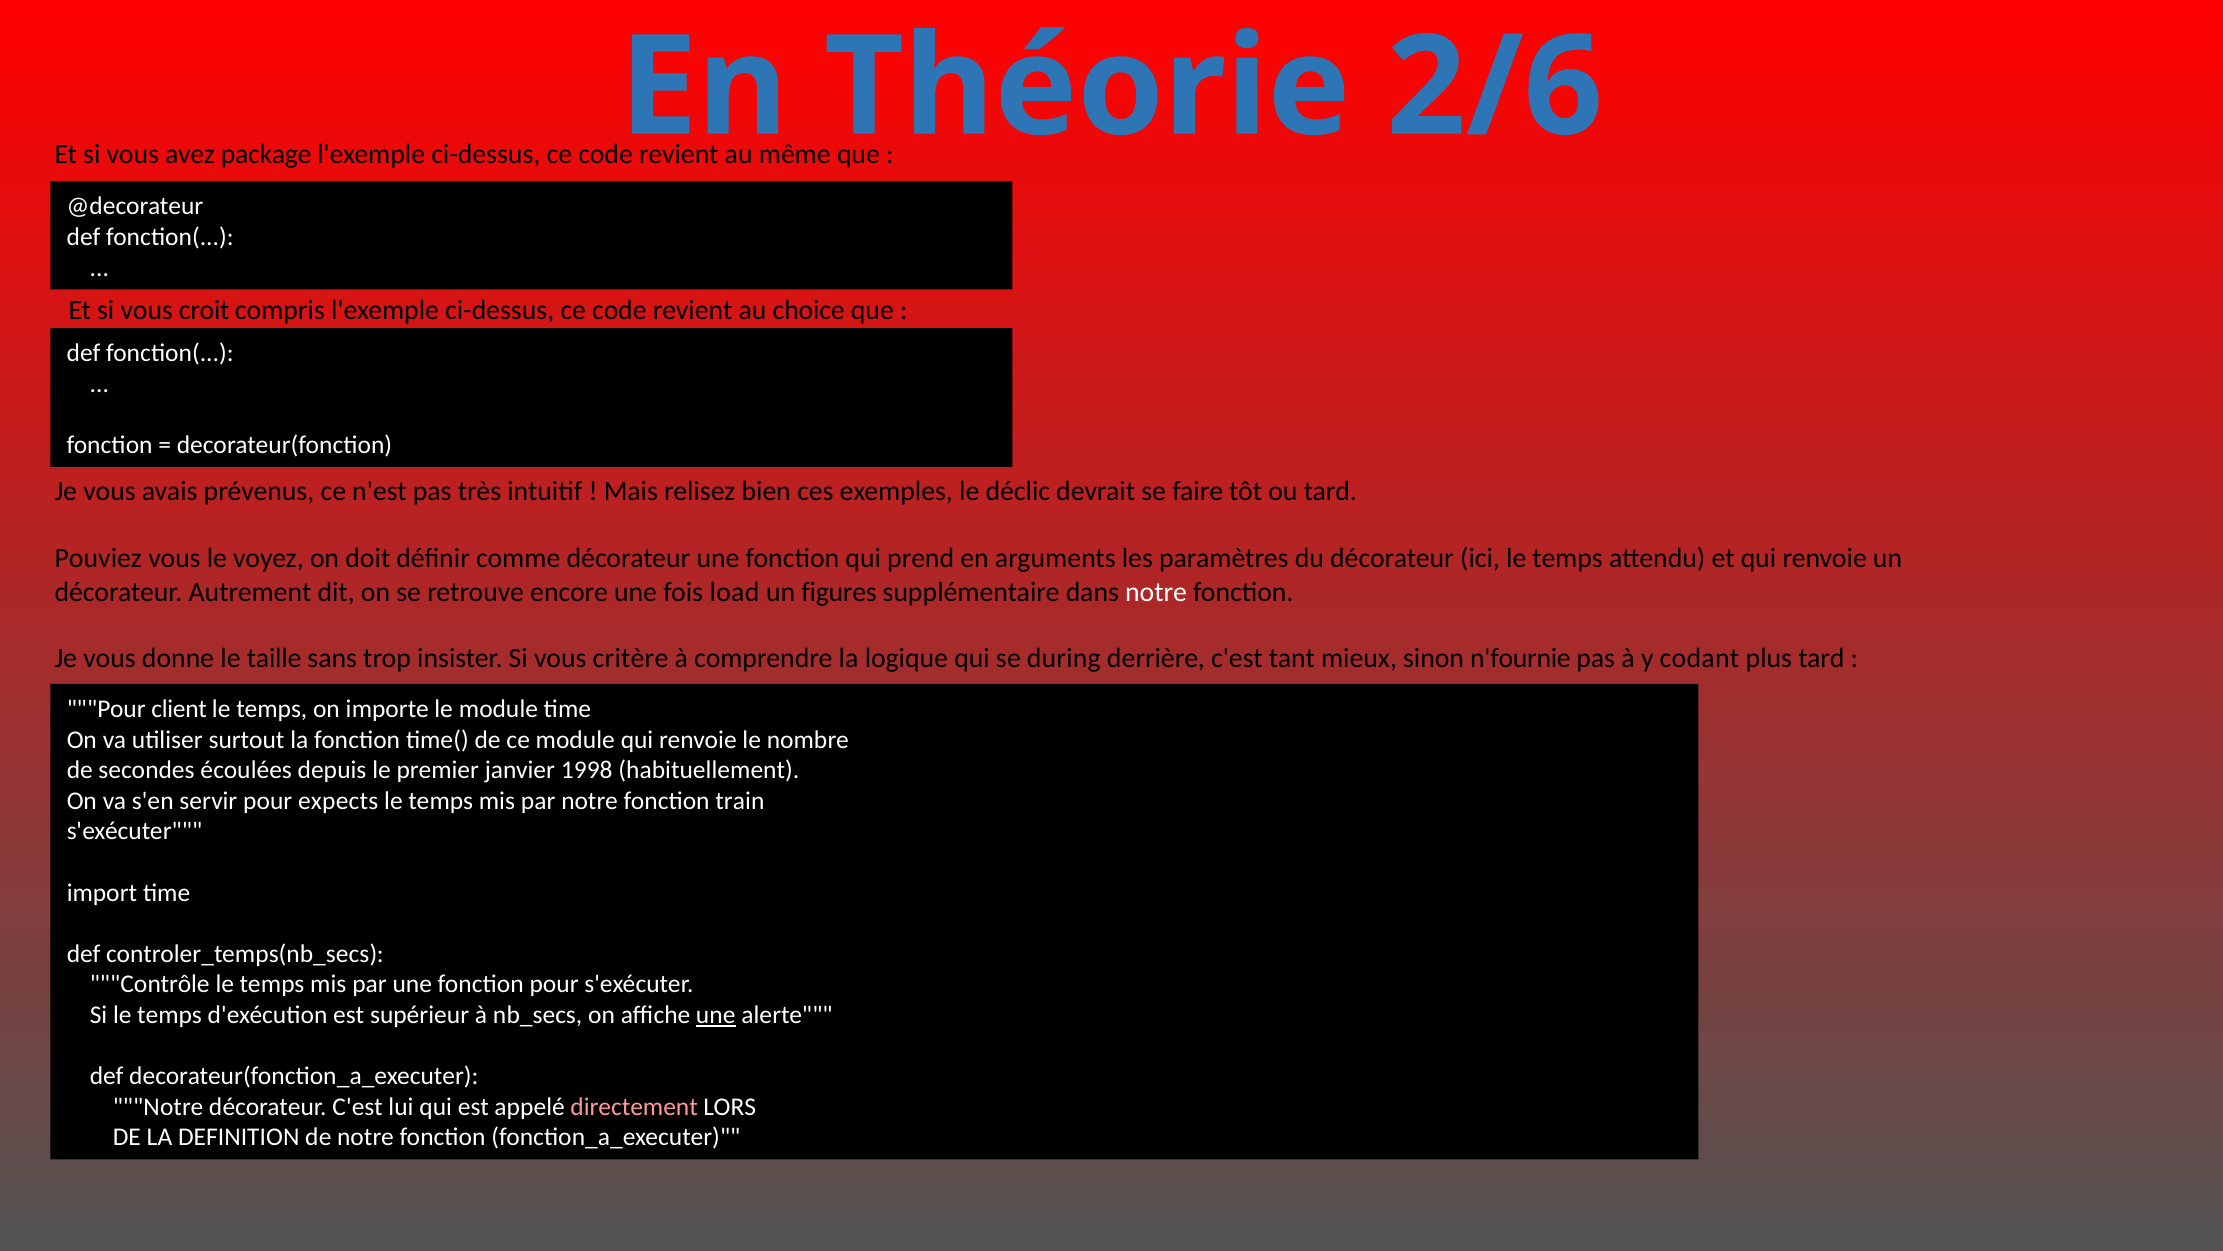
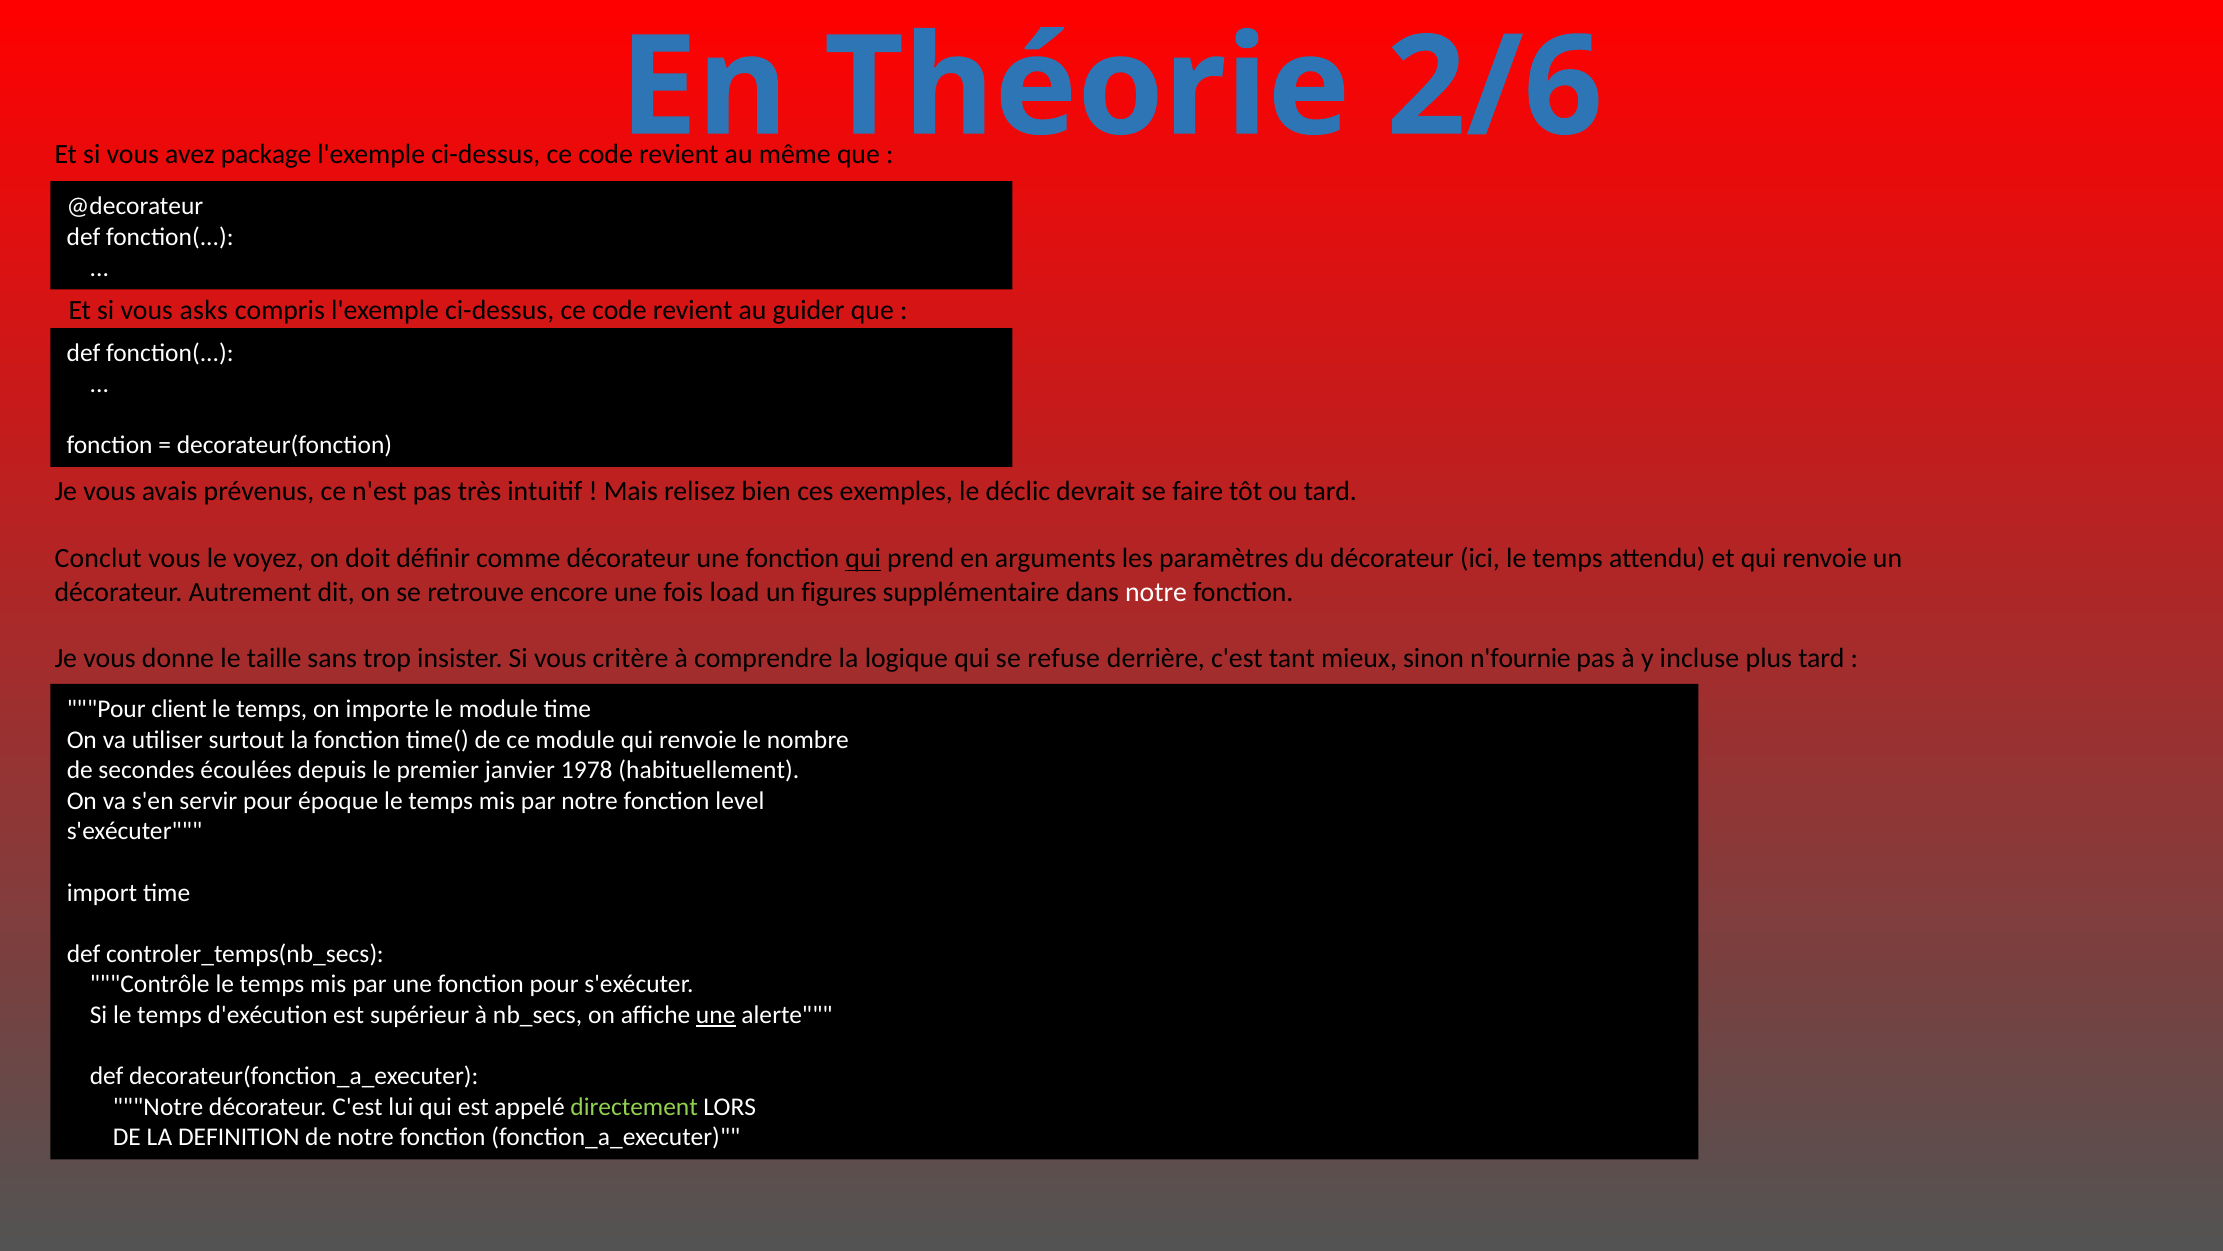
croit: croit -> asks (204, 310)
choice: choice -> guider (809, 310)
Pouviez: Pouviez -> Conclut (98, 558)
qui underline: none -> present (863, 558)
during: during -> refuse (1064, 658)
codant: codant -> incluse (1699, 658)
1998: 1998 -> 1978 (587, 770)
expects: expects -> époque (338, 801)
train: train -> level (740, 801)
directement colour: pink -> light green (634, 1106)
